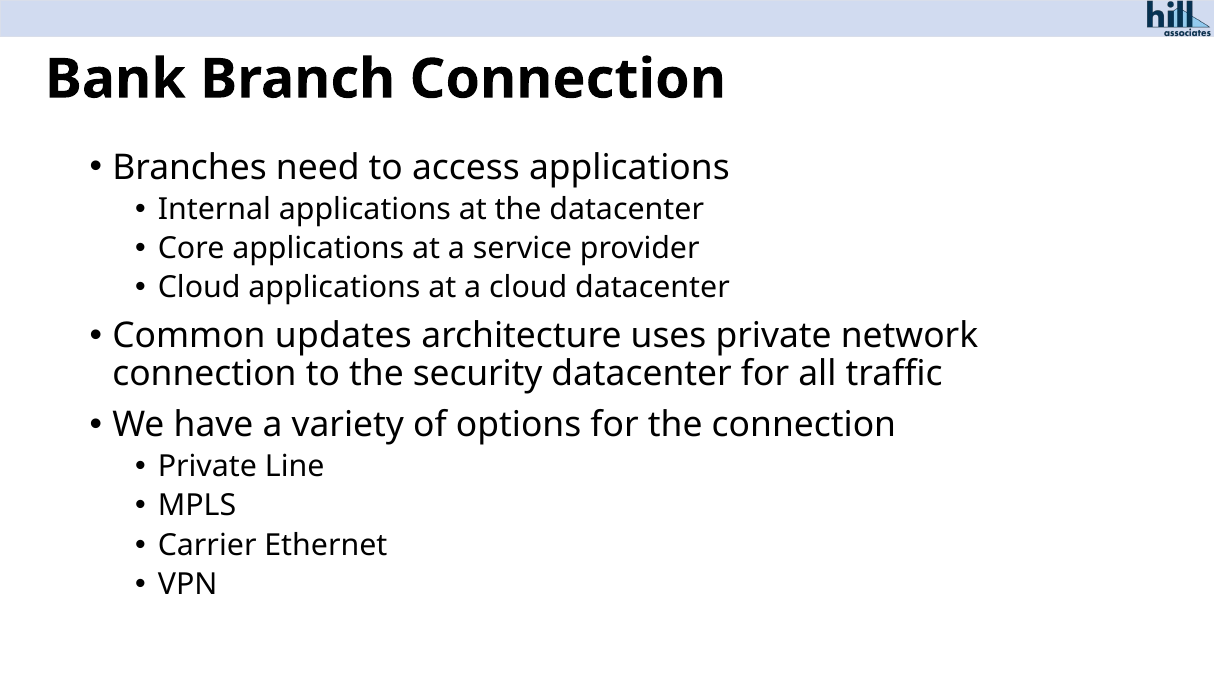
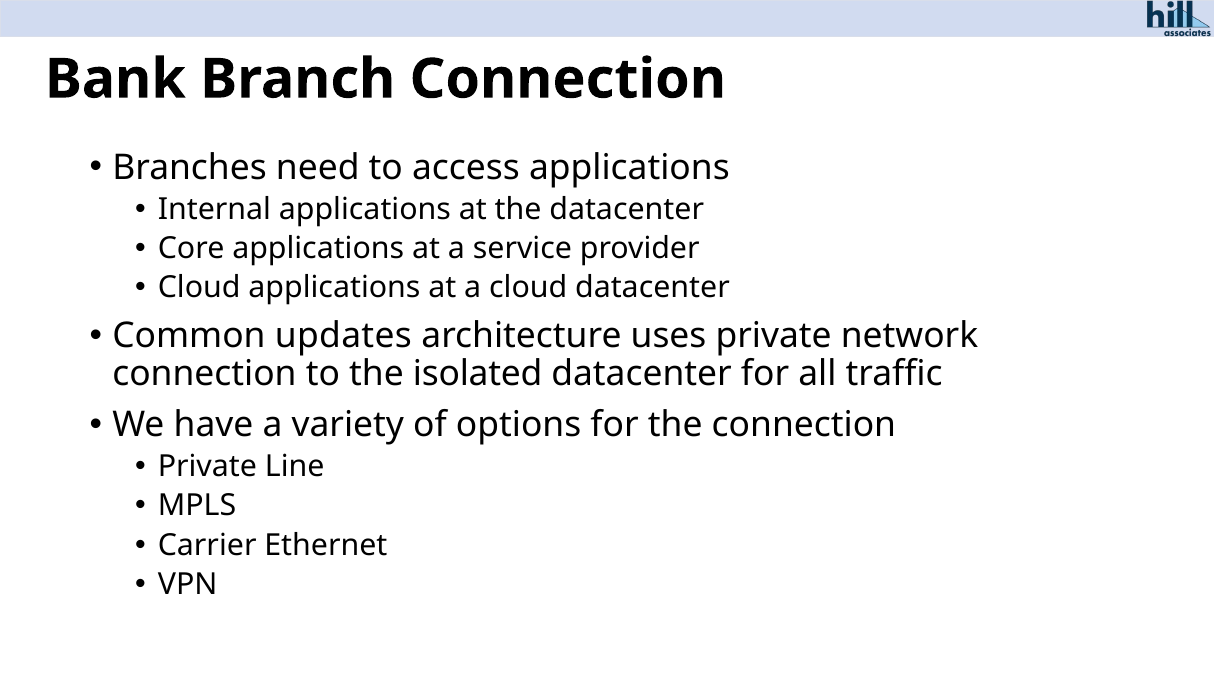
security: security -> isolated (478, 374)
